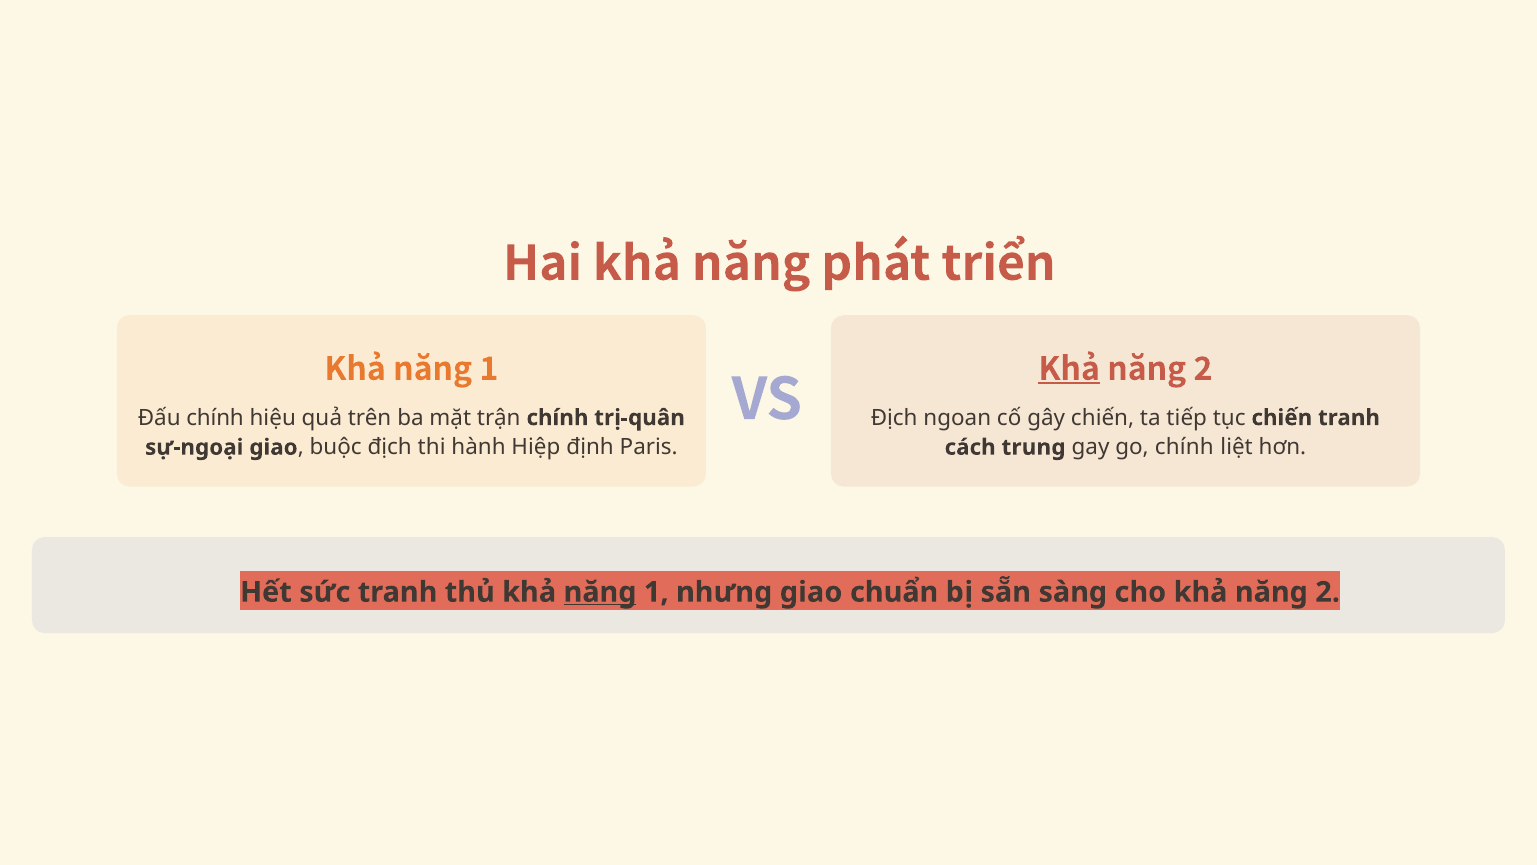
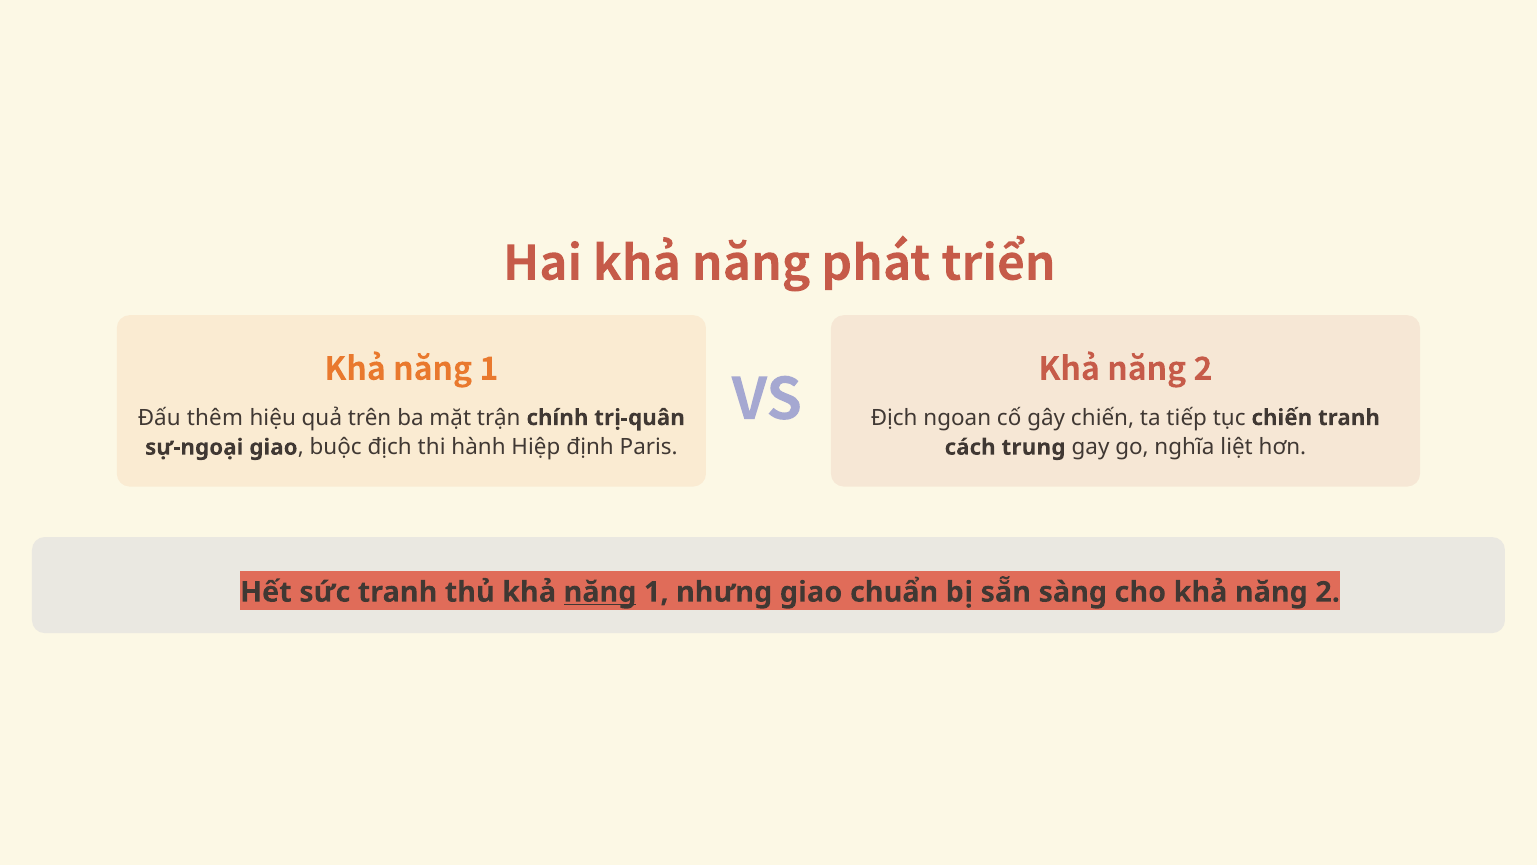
Khả underline: present -> none (1069, 369)
Đấu chính: chính -> thêm (215, 418)
go chính: chính -> nghĩa (1184, 447)
